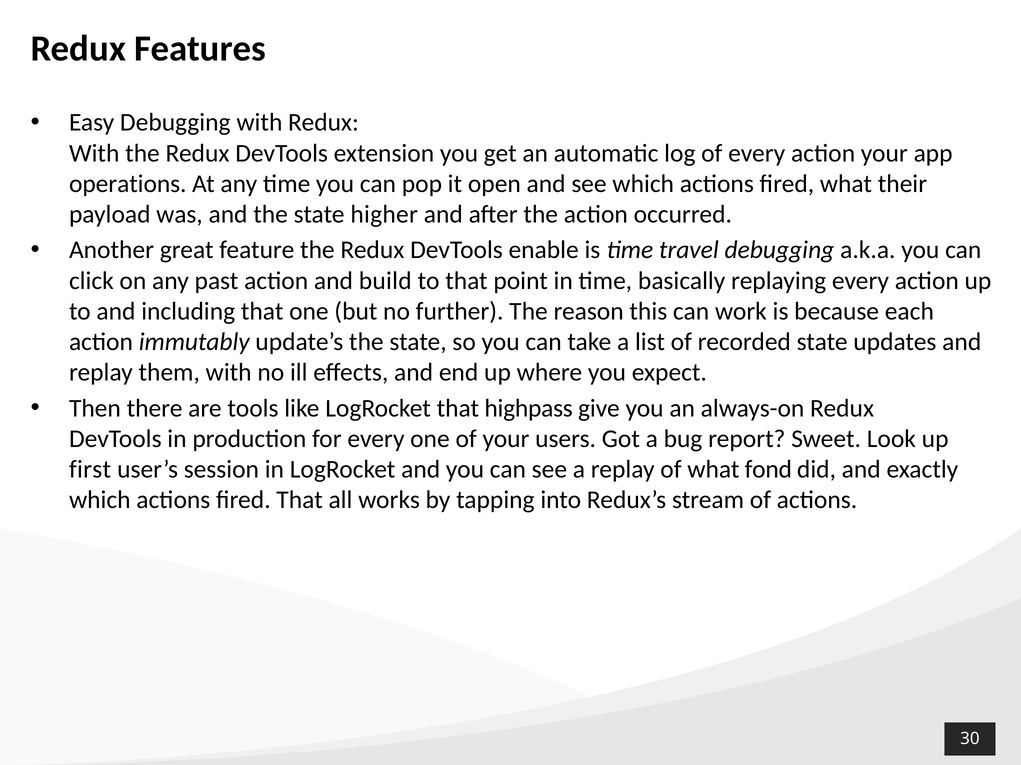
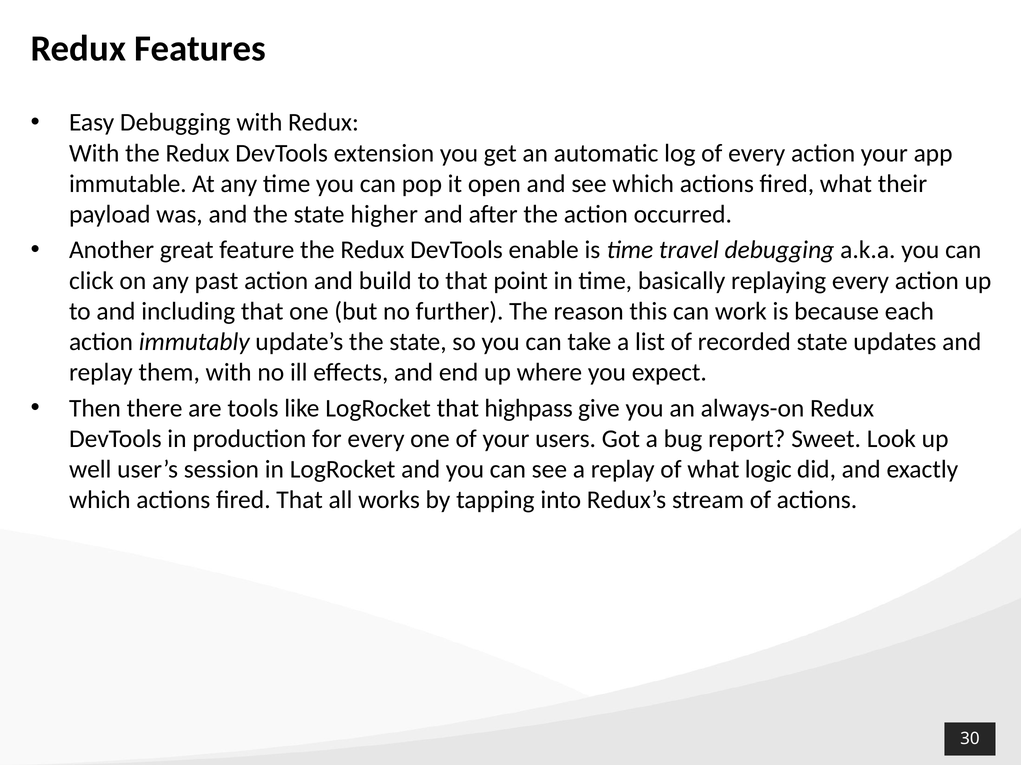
operations: operations -> immutable (128, 184)
first: first -> well (90, 470)
fond: fond -> logic (768, 470)
